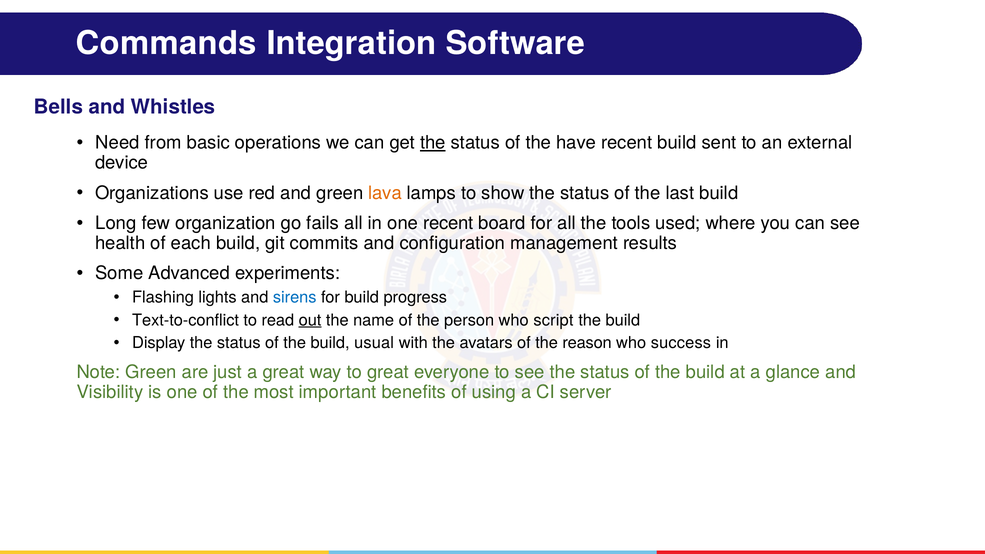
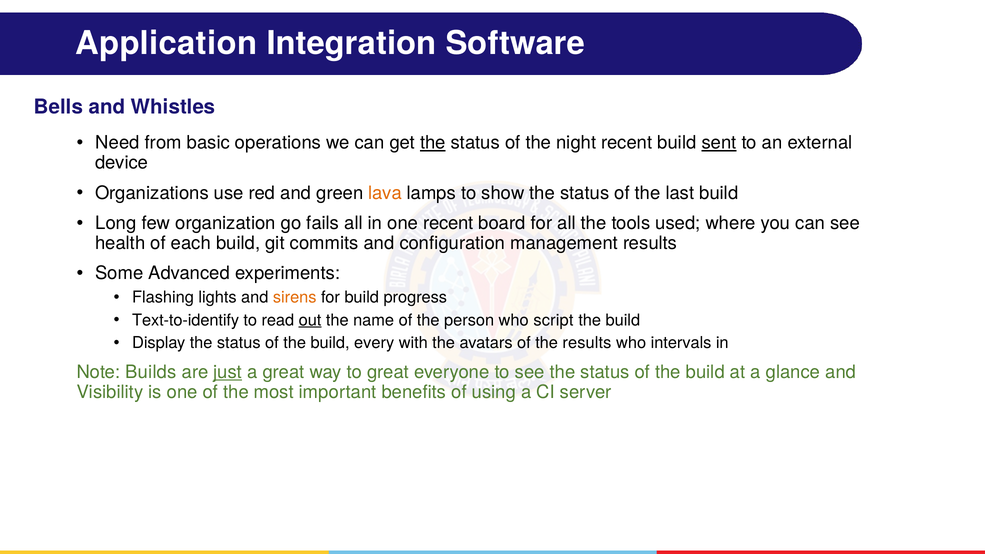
Commands: Commands -> Application (166, 44)
have: have -> night (576, 143)
sent underline: none -> present (719, 143)
sirens colour: blue -> orange (295, 297)
Text-to-conflict: Text-to-conflict -> Text-to-identify (186, 320)
usual: usual -> every (374, 343)
the reason: reason -> results (587, 343)
success: success -> intervals (681, 343)
Note Green: Green -> Builds (151, 372)
just underline: none -> present (228, 372)
